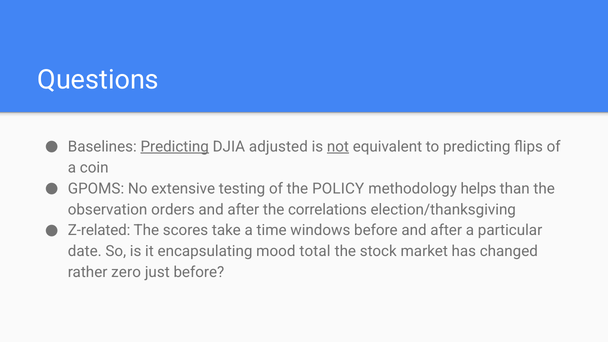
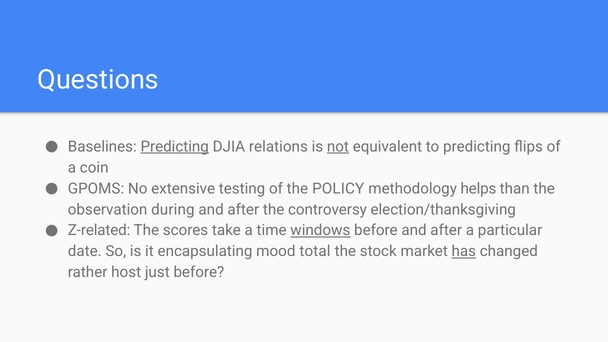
adjusted: adjusted -> relations (278, 147)
orders: orders -> during (173, 210)
correlations: correlations -> controversy (327, 210)
windows underline: none -> present (320, 230)
has underline: none -> present (464, 251)
zero: zero -> host (126, 272)
